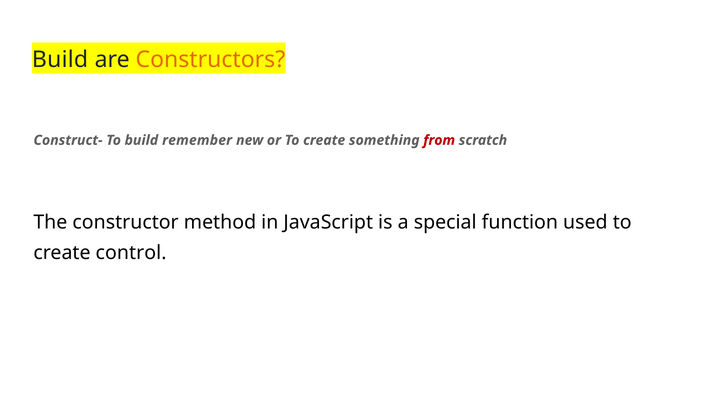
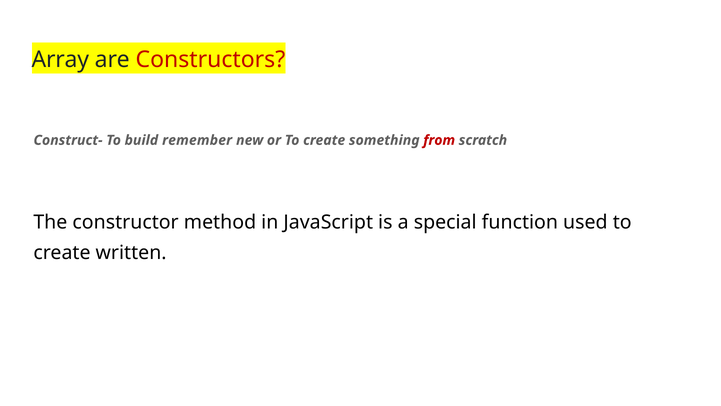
Build: Build -> Array (60, 59)
Constructors colour: orange -> red (210, 59)
control: control -> written (131, 253)
